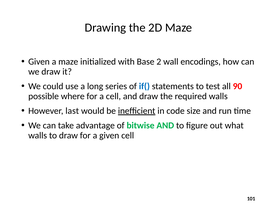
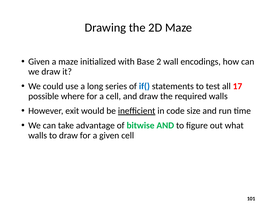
90: 90 -> 17 (238, 86)
last: last -> exit (72, 111)
